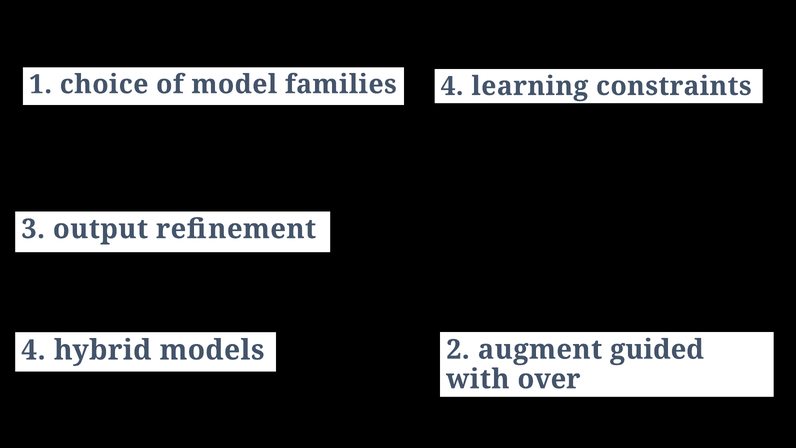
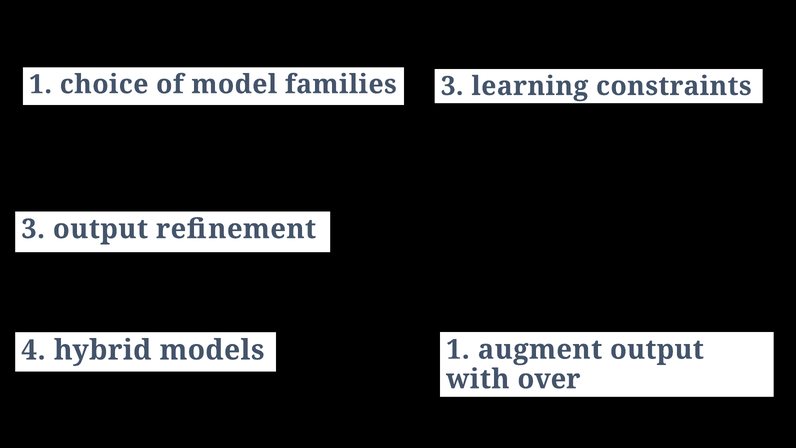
families 4: 4 -> 3 (452, 86)
models 2: 2 -> 1 (458, 349)
augment guided: guided -> output (657, 349)
